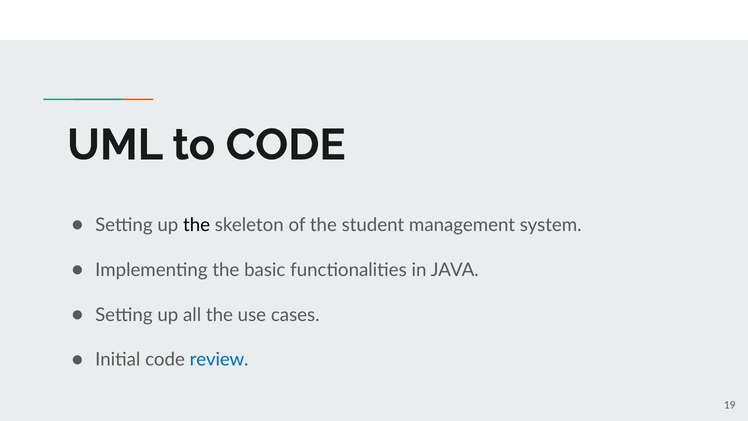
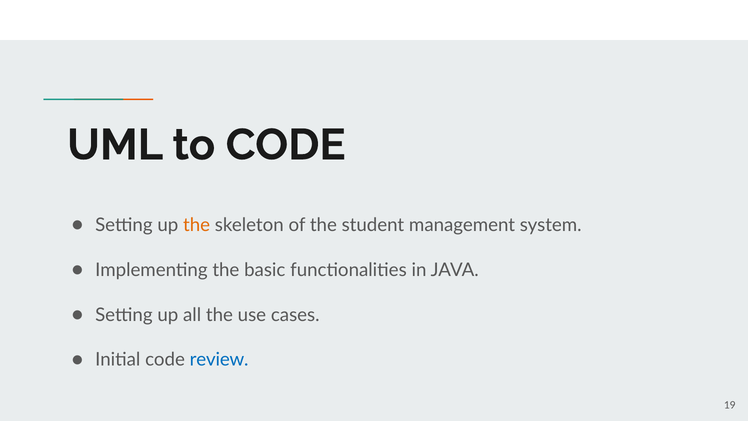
the colour: black -> orange (197, 225)
